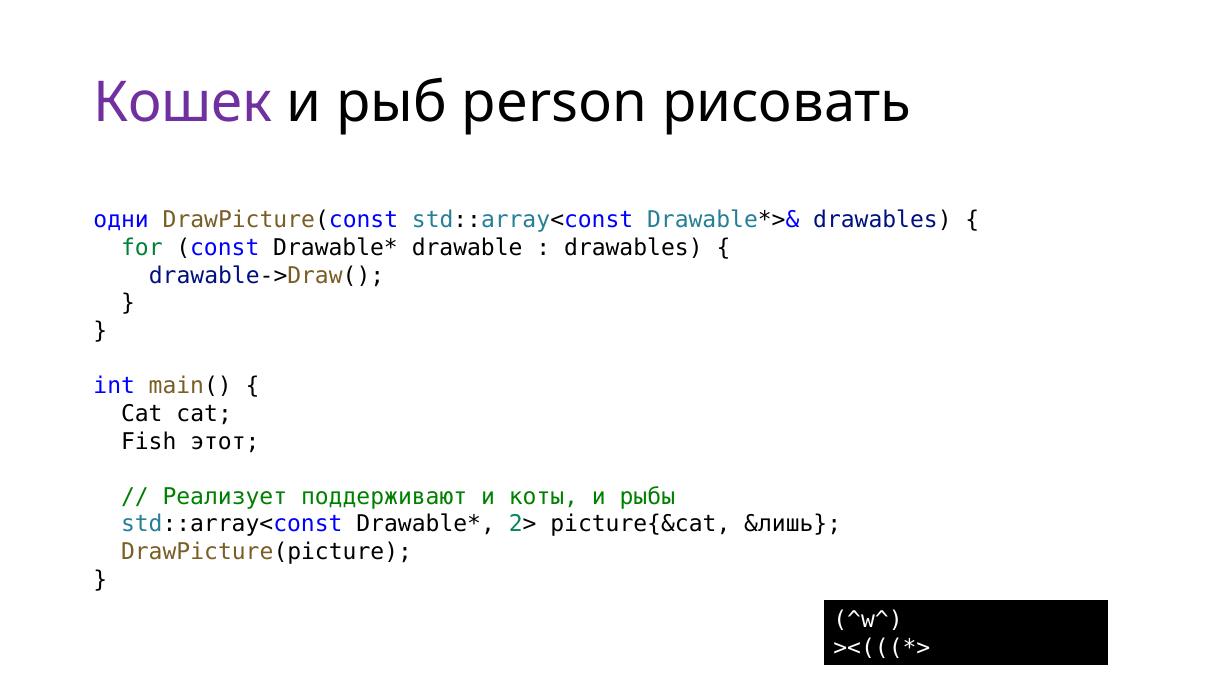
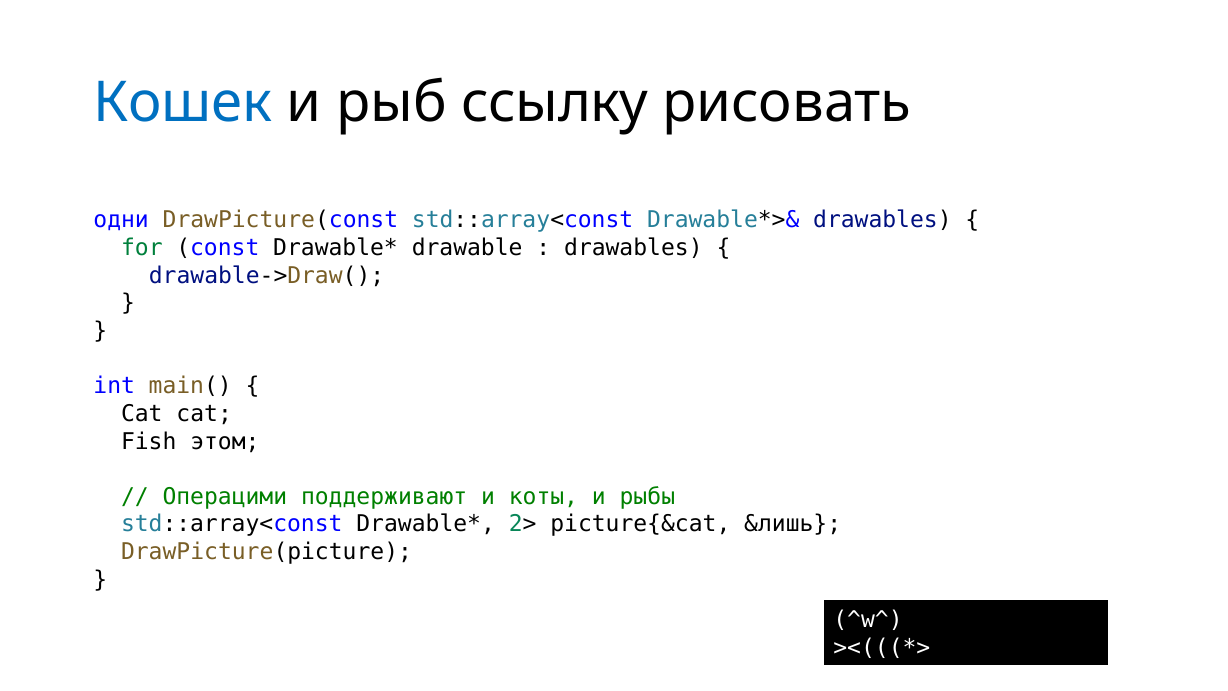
Кошек colour: purple -> blue (183, 103)
person: person -> ссылку (555, 103)
этот: этот -> этом (225, 441)
Реализует: Реализует -> Операцими (225, 497)
